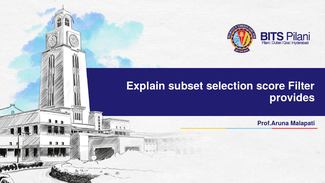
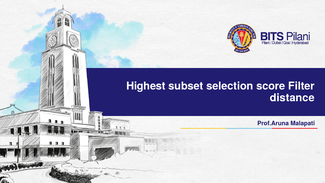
Explain: Explain -> Highest (146, 86)
provides: provides -> distance (292, 98)
